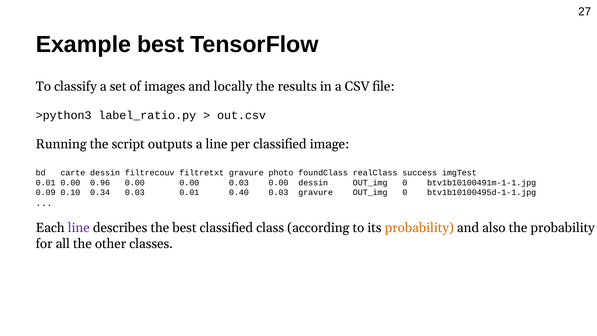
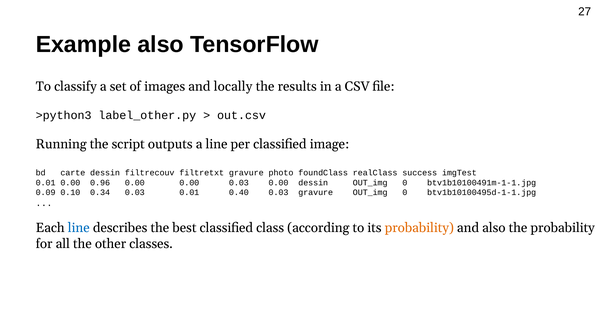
Example best: best -> also (161, 45)
label_ratio.py: label_ratio.py -> label_other.py (147, 115)
line colour: purple -> blue (79, 228)
